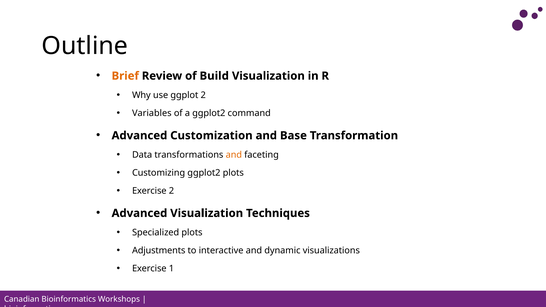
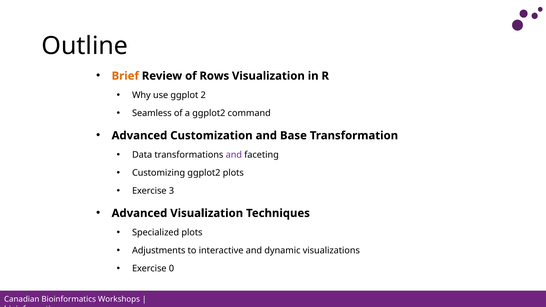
Build: Build -> Rows (214, 76)
Variables: Variables -> Seamless (152, 113)
and colour: orange -> purple (234, 155)
Exercise 2: 2 -> 3 (171, 191)
1: 1 -> 0 (171, 269)
